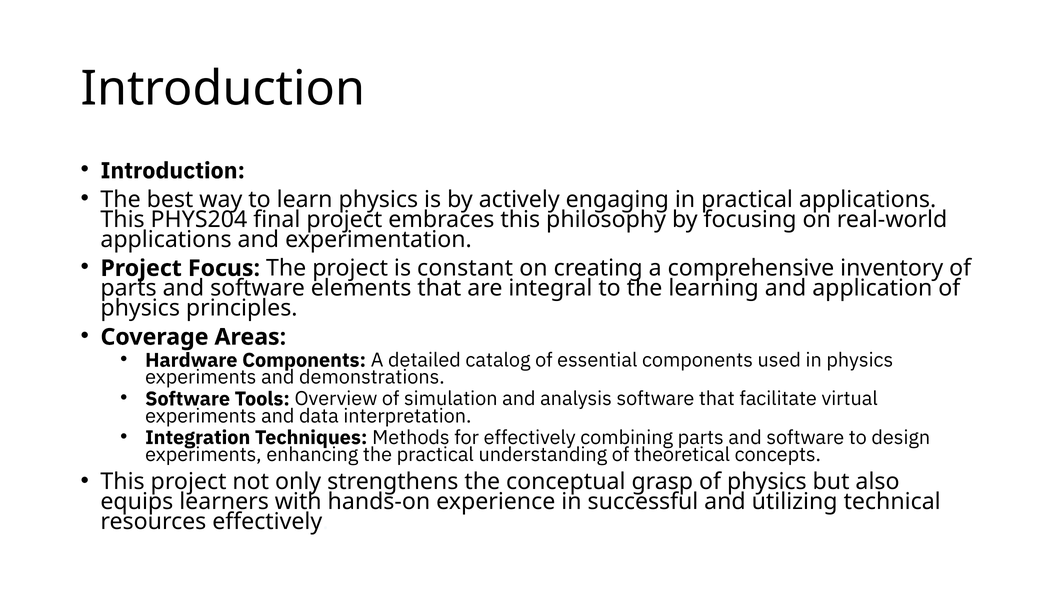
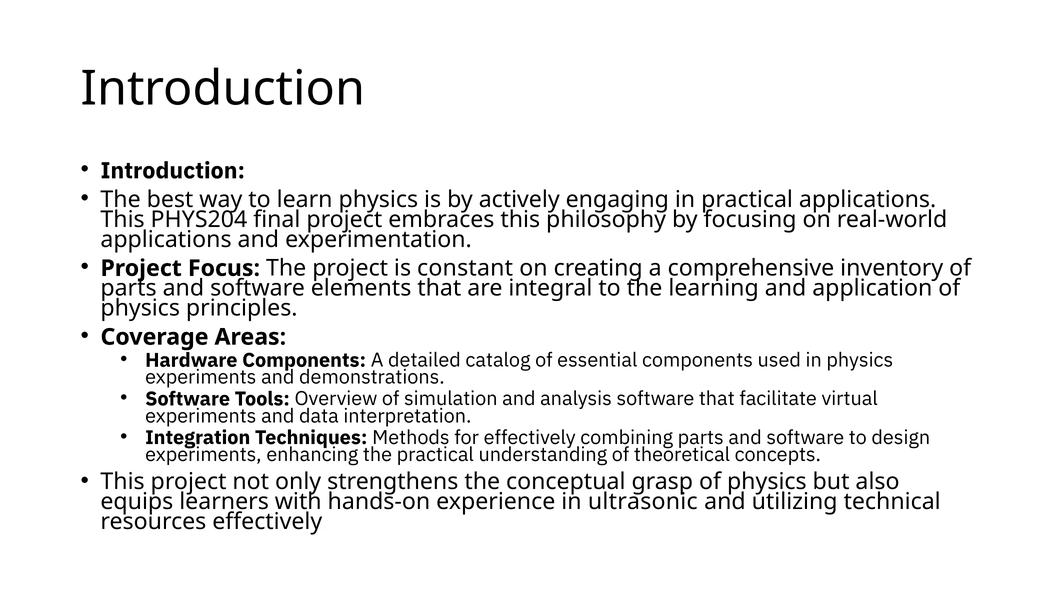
successful: successful -> ultrasonic (643, 502)
